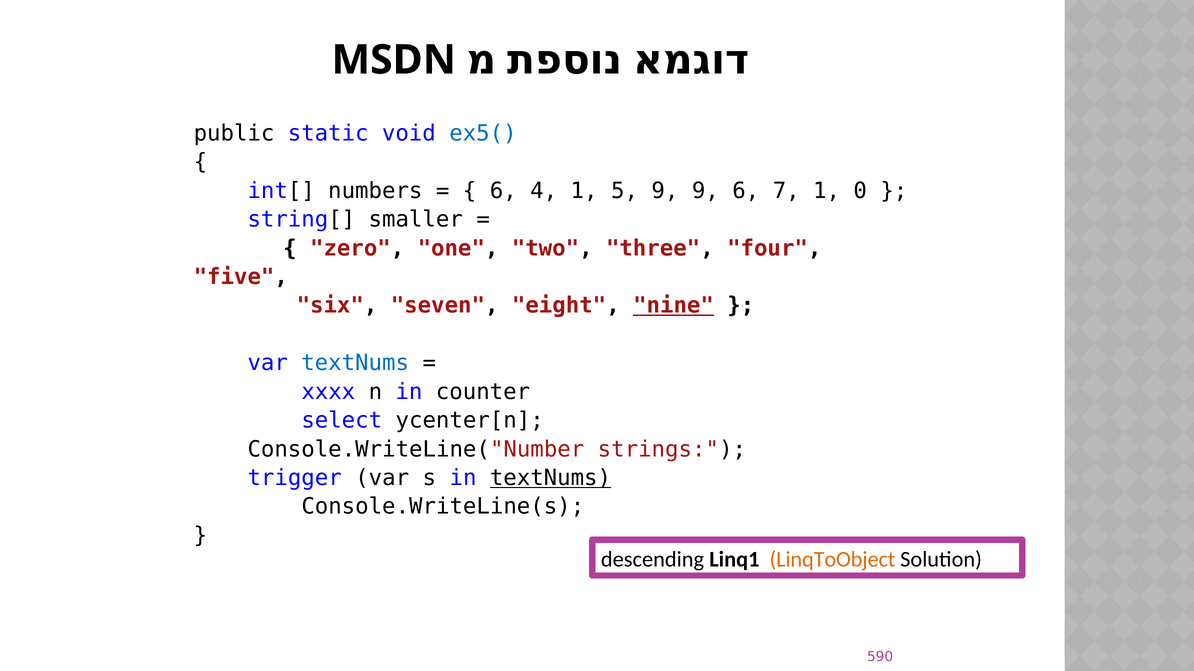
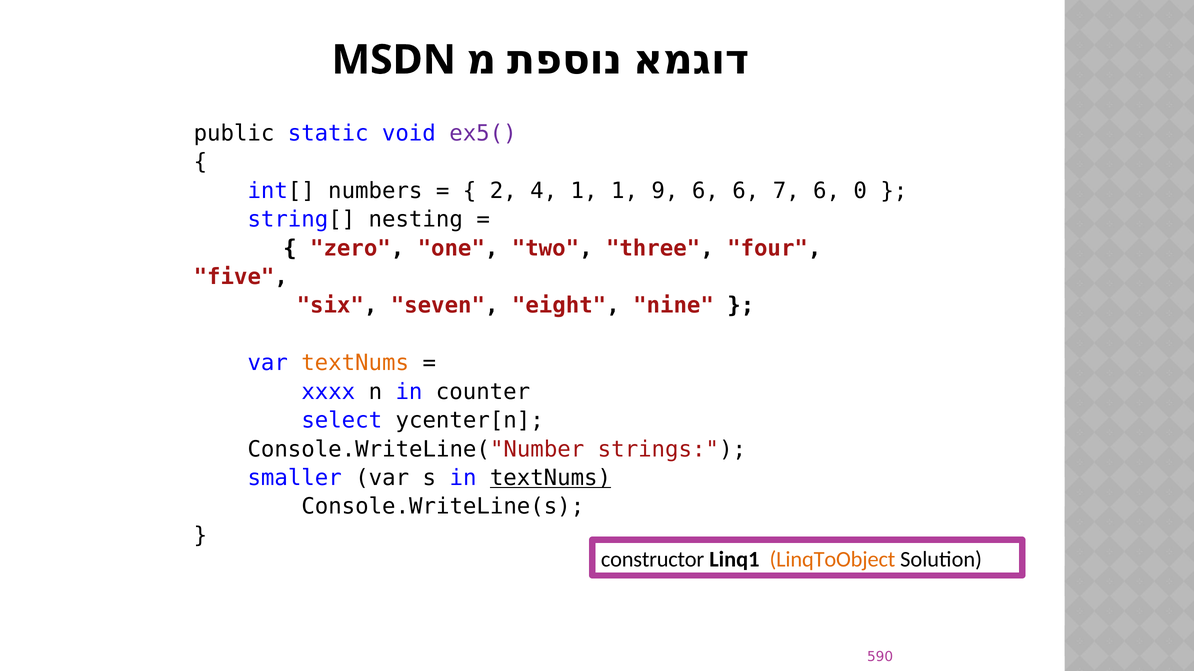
ex5( colour: blue -> purple (483, 133)
6: 6 -> 2 (503, 191)
1 5: 5 -> 1 (625, 191)
9 9: 9 -> 6 (705, 191)
7 1: 1 -> 6 (827, 191)
smaller: smaller -> nesting (416, 220)
nine underline: present -> none (674, 306)
textNums colour: blue -> orange (355, 363)
trigger: trigger -> smaller (295, 478)
descending: descending -> constructor (653, 560)
